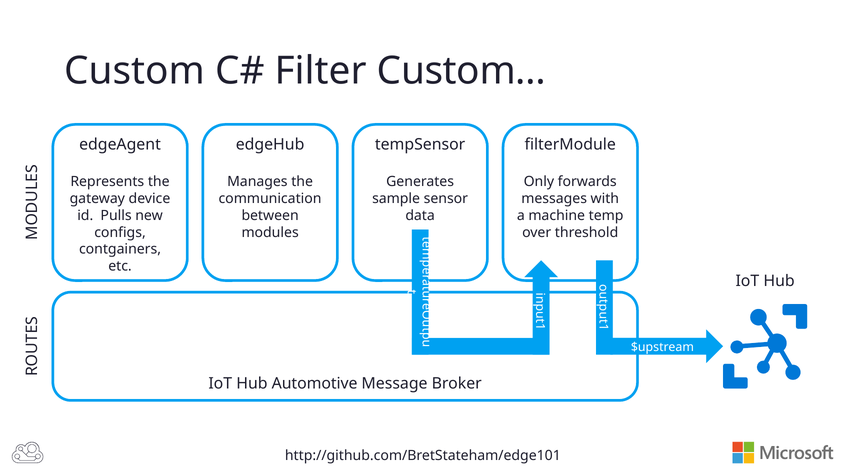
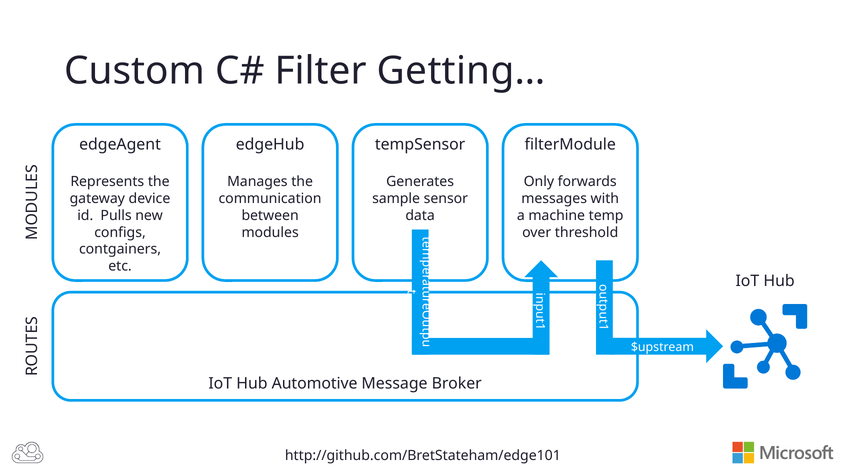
Custom…: Custom… -> Getting… (461, 71)
